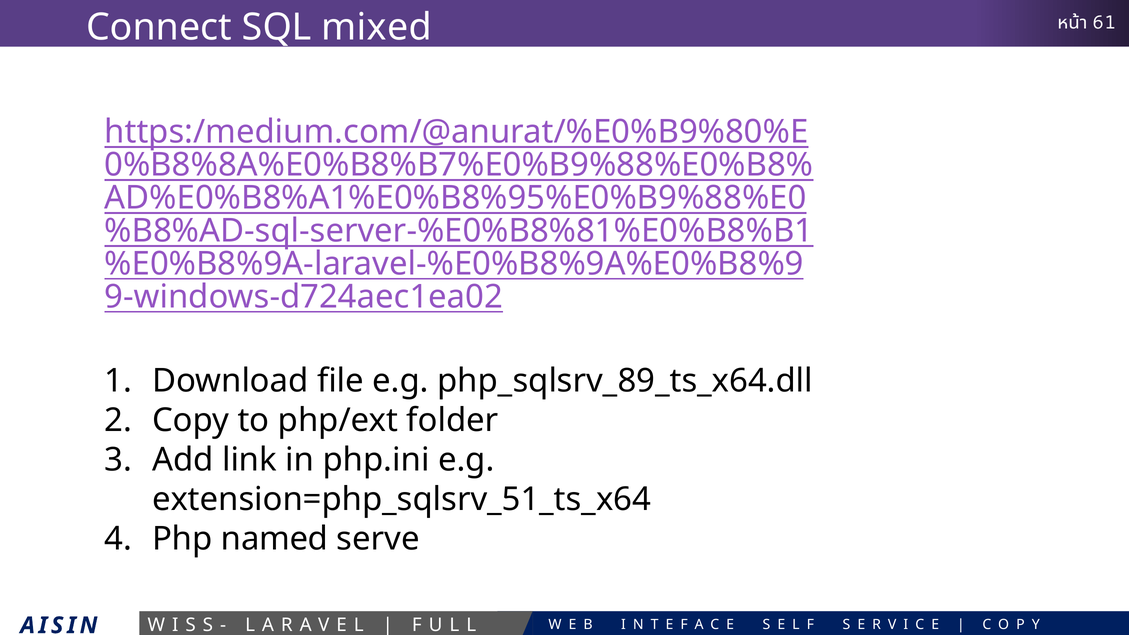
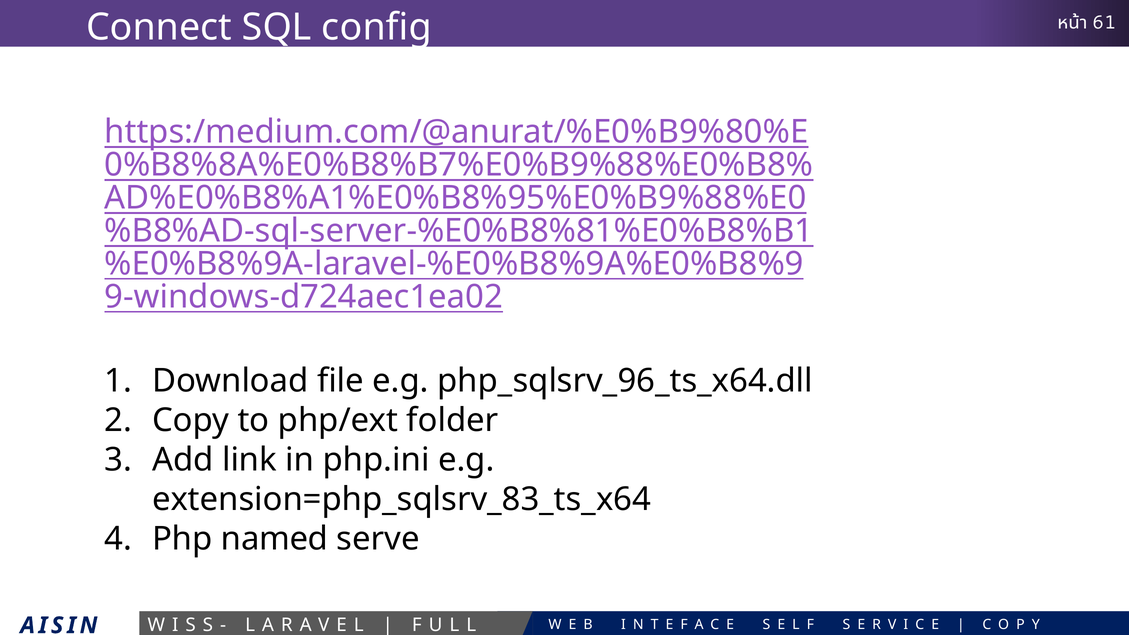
mixed: mixed -> config (377, 28)
php_sqlsrv_89_ts_x64.dll: php_sqlsrv_89_ts_x64.dll -> php_sqlsrv_96_ts_x64.dll (625, 381)
extension=php_sqlsrv_51_ts_x64: extension=php_sqlsrv_51_ts_x64 -> extension=php_sqlsrv_83_ts_x64 (402, 500)
